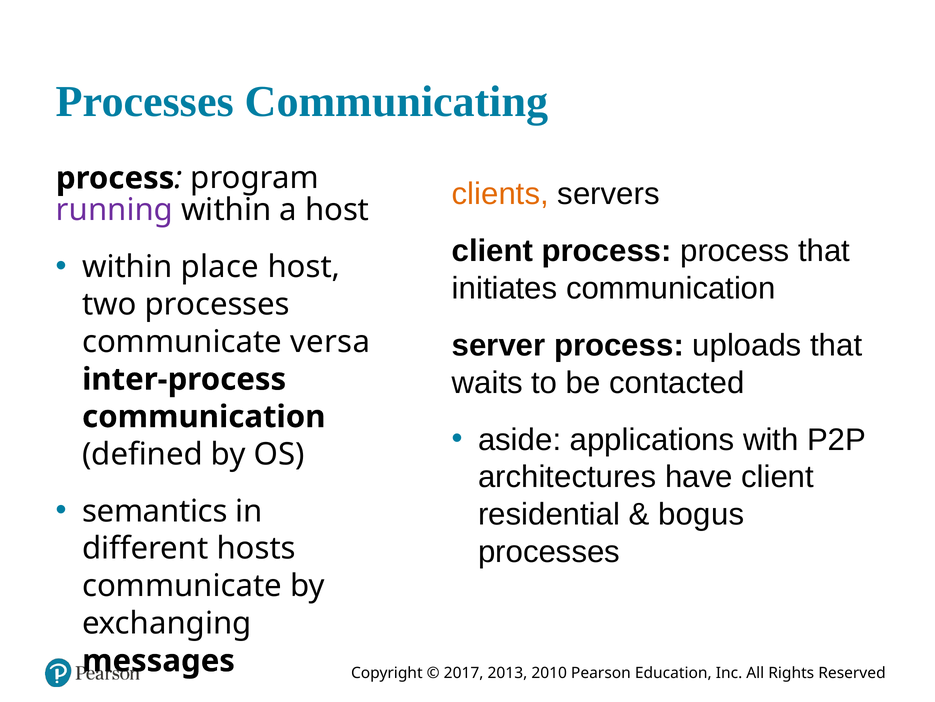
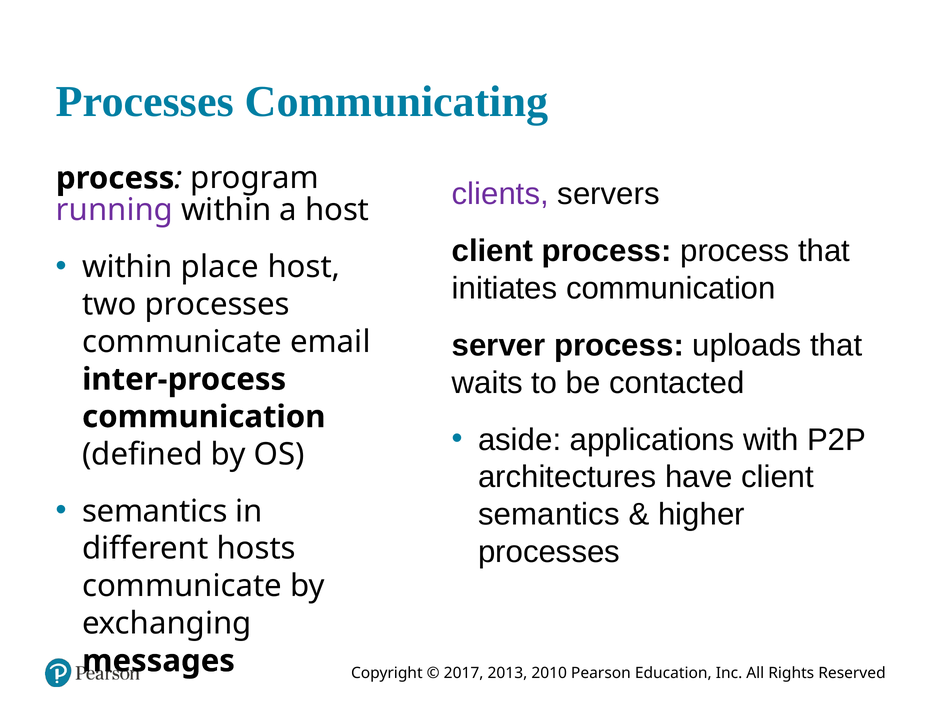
clients colour: orange -> purple (500, 194)
versa: versa -> email (330, 342)
residential: residential -> semantics (549, 514)
bogus: bogus -> higher (701, 514)
